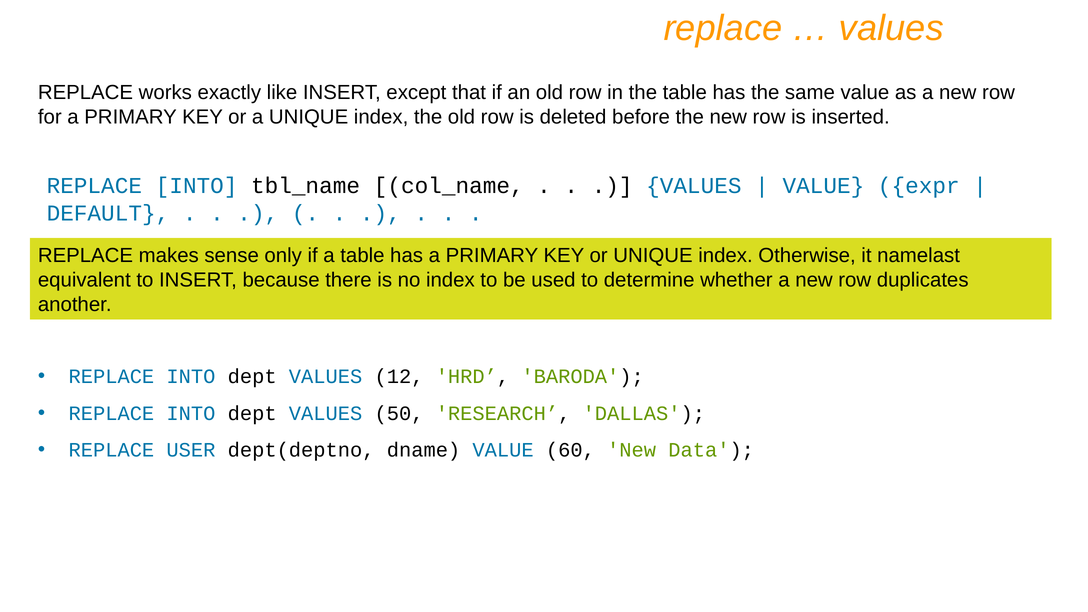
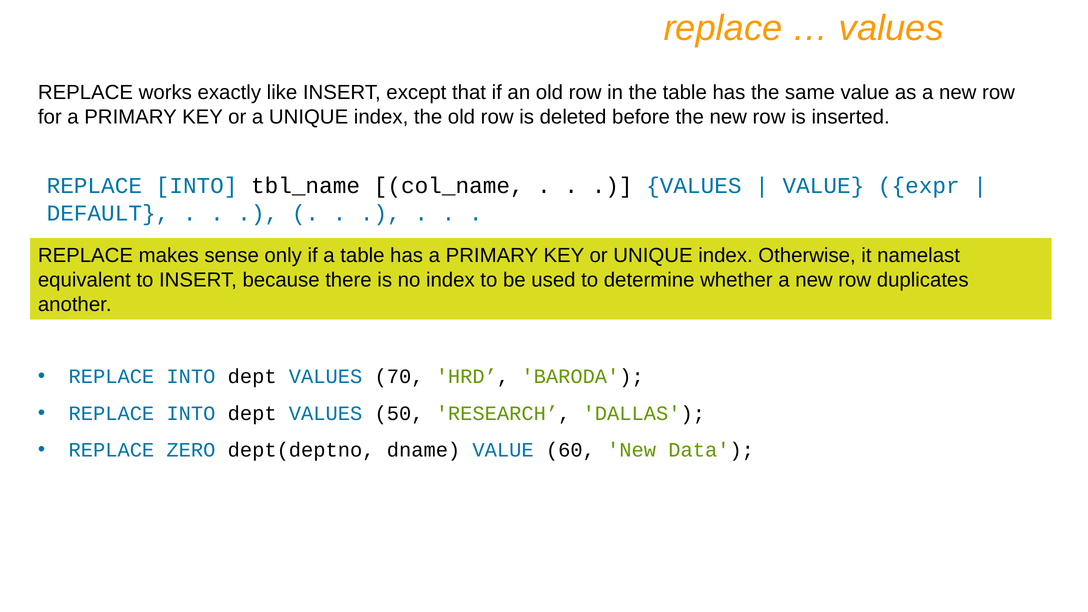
12: 12 -> 70 (399, 377)
USER: USER -> ZERO (191, 450)
